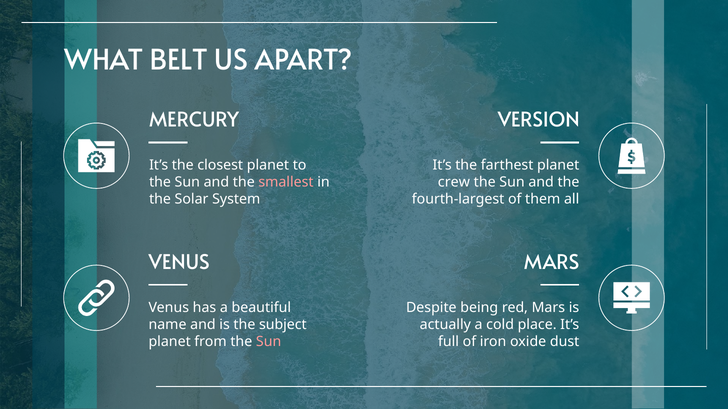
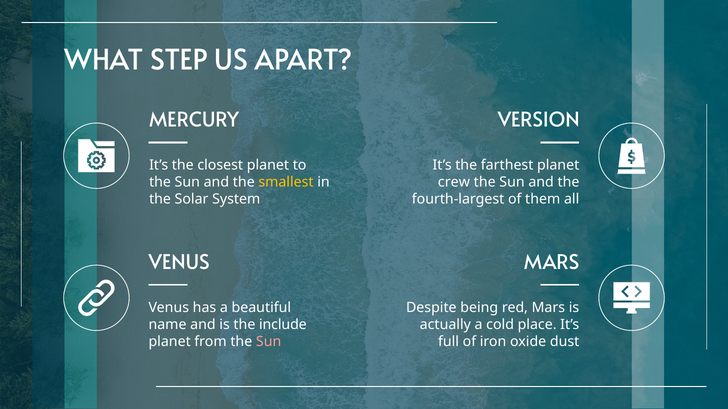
BELT: BELT -> STEP (179, 61)
smallest colour: pink -> yellow (286, 182)
subject: subject -> include (283, 325)
